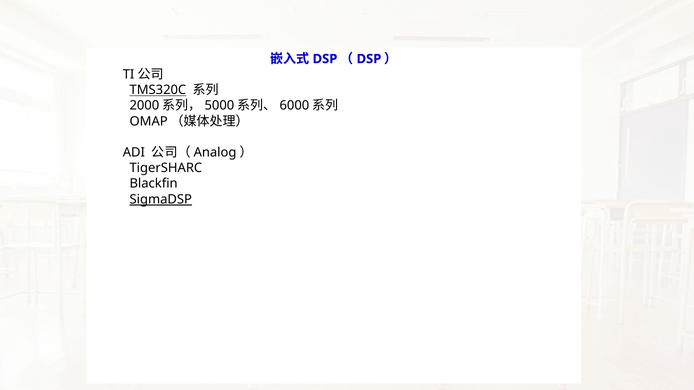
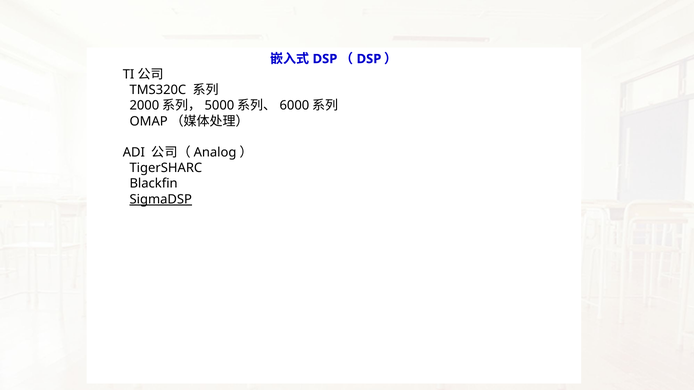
TMS320C underline: present -> none (158, 90)
